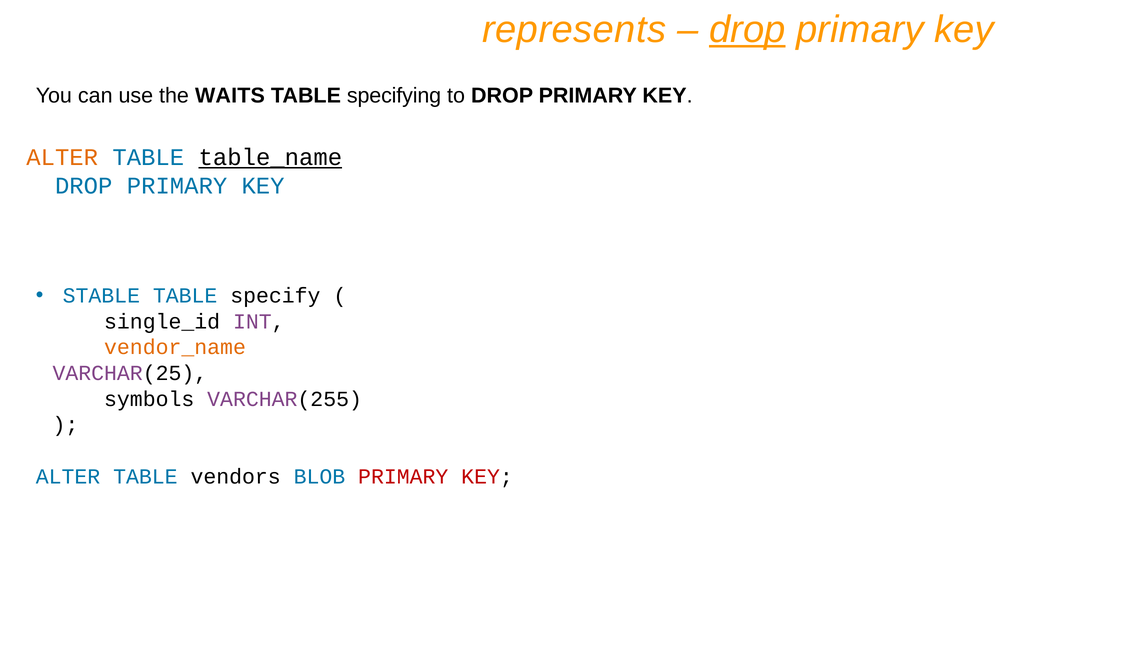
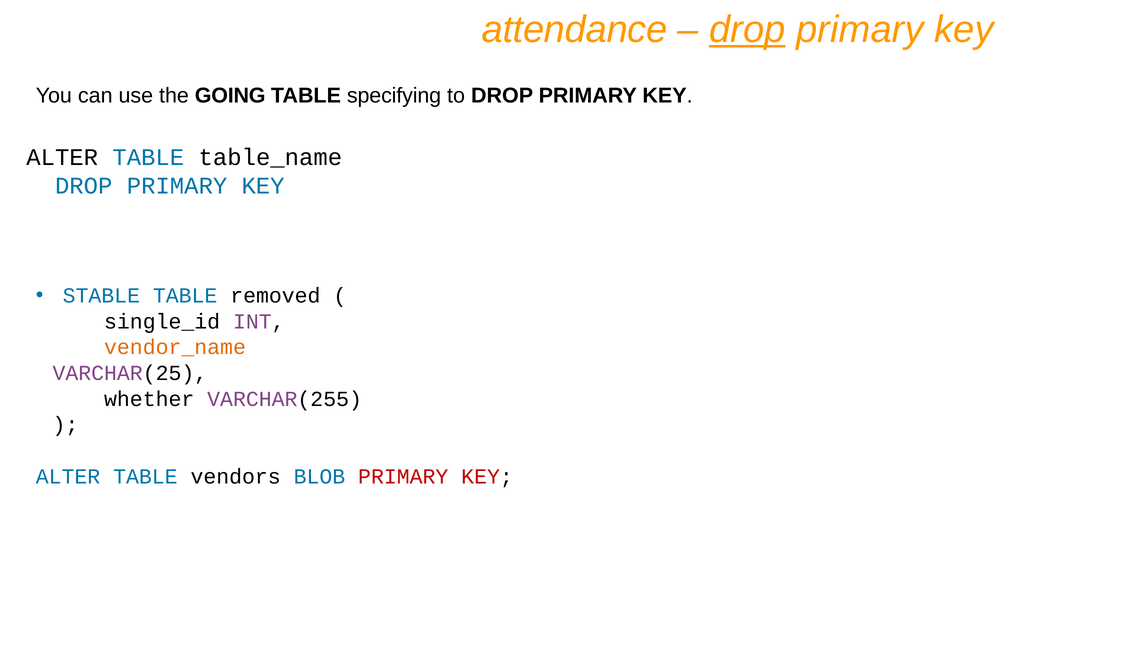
represents: represents -> attendance (575, 30)
WAITS: WAITS -> GOING (230, 95)
ALTER colour: orange -> black (62, 157)
table_name underline: present -> none (270, 157)
specify: specify -> removed (275, 296)
symbols: symbols -> whether (149, 399)
